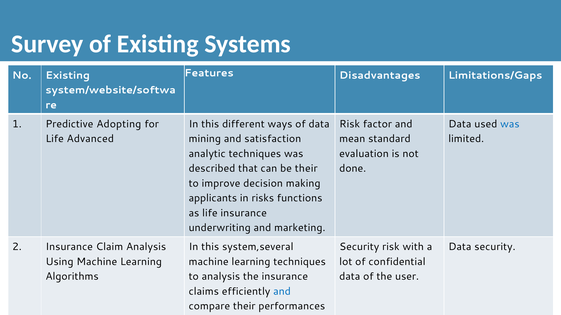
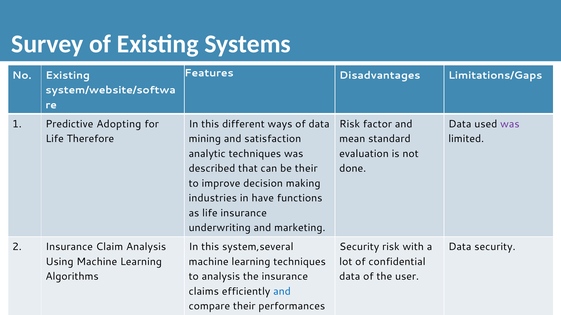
was colour: blue -> purple (510, 124)
Advanced: Advanced -> Therefore (90, 139)
applicants: applicants -> industries (213, 198)
risks: risks -> have (263, 198)
